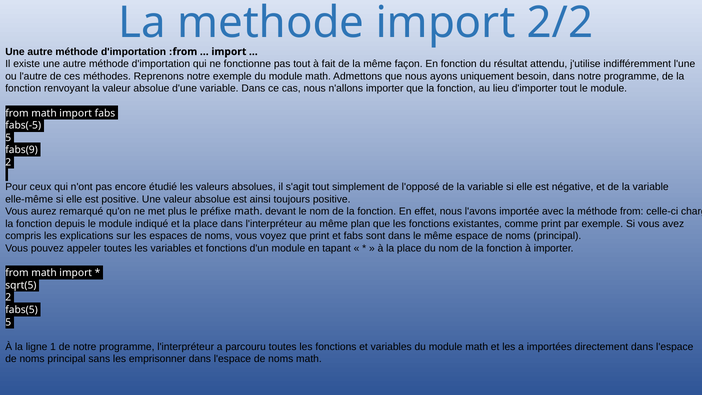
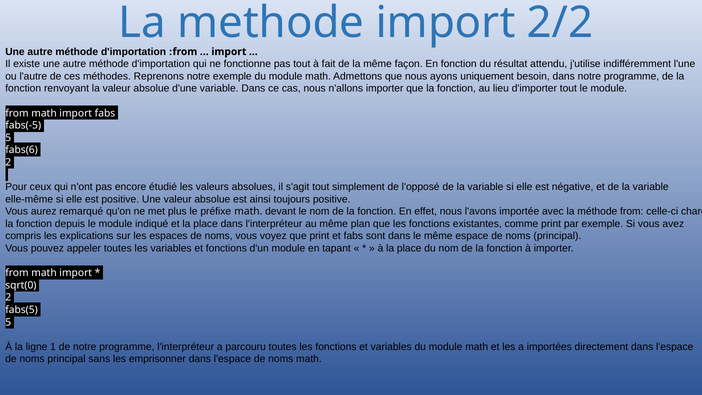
fabs(9: fabs(9 -> fabs(6 (22, 150)
sqrt(5: sqrt(5 -> sqrt(0 (21, 285)
